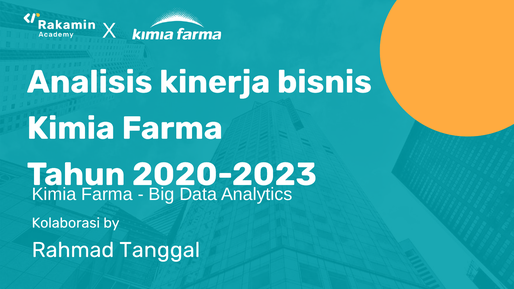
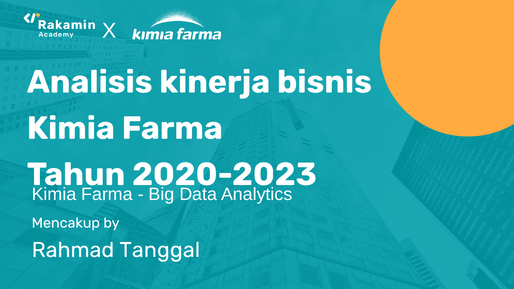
Kolaborasi: Kolaborasi -> Mencakup (66, 223)
